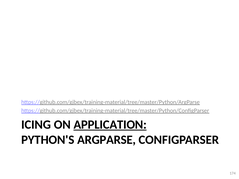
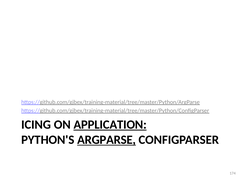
ARGPARSE underline: none -> present (107, 140)
